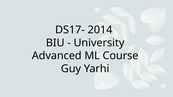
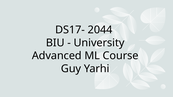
2014: 2014 -> 2044 (100, 30)
